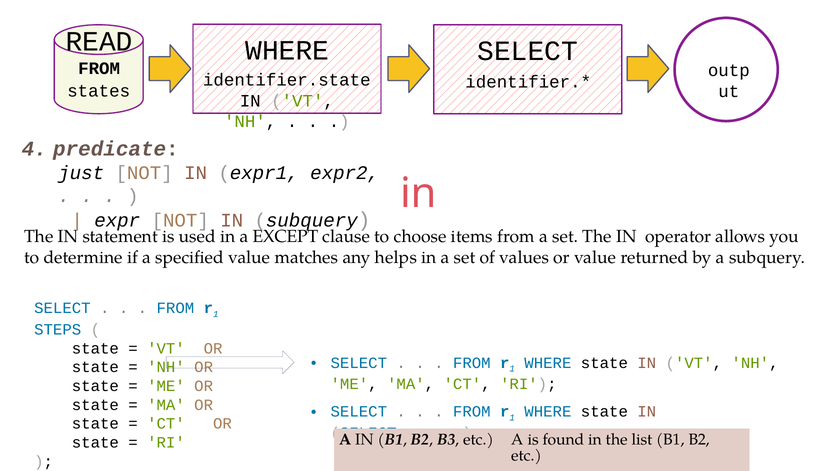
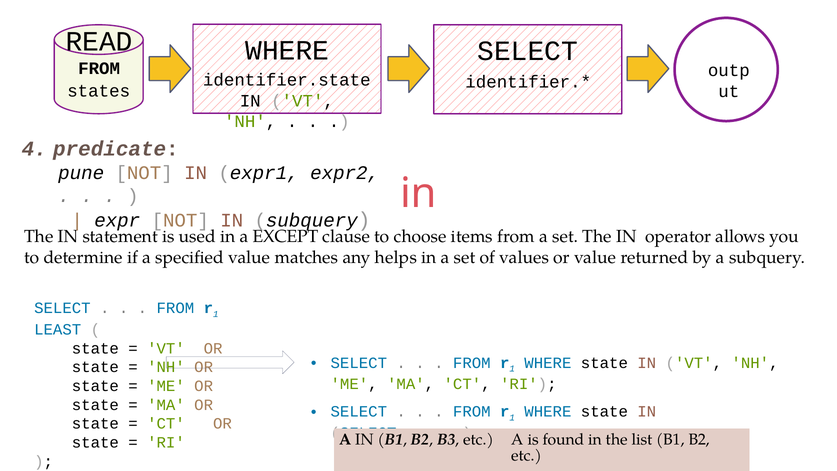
just: just -> pune (81, 173)
STEPS: STEPS -> LEAST (58, 329)
